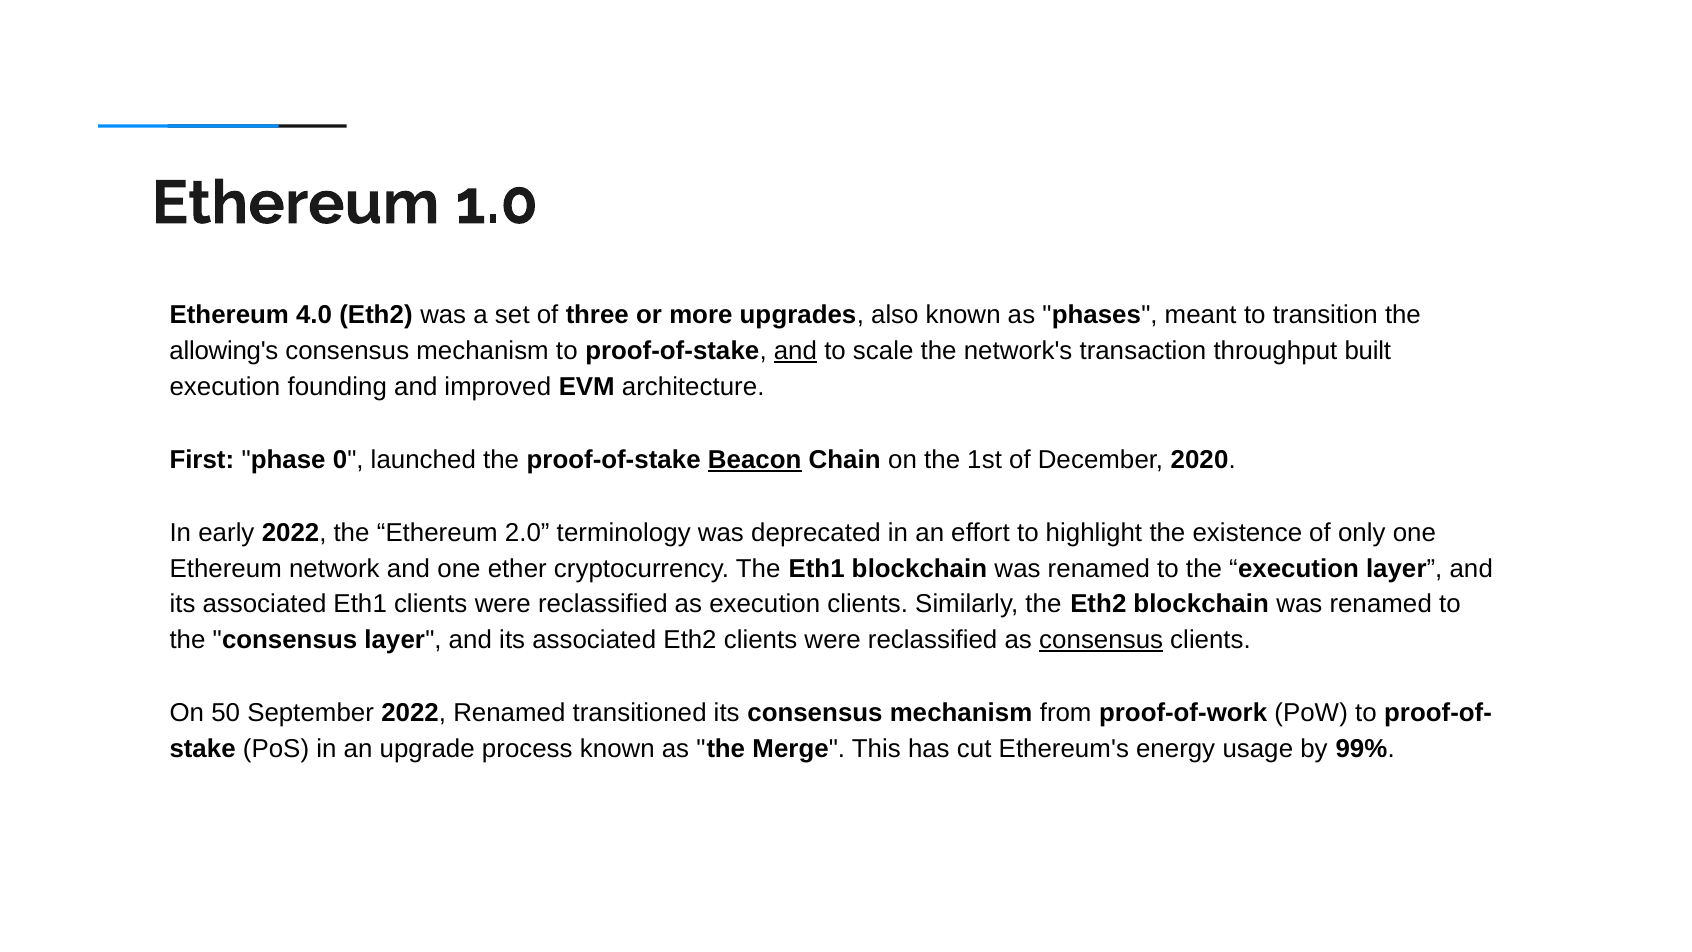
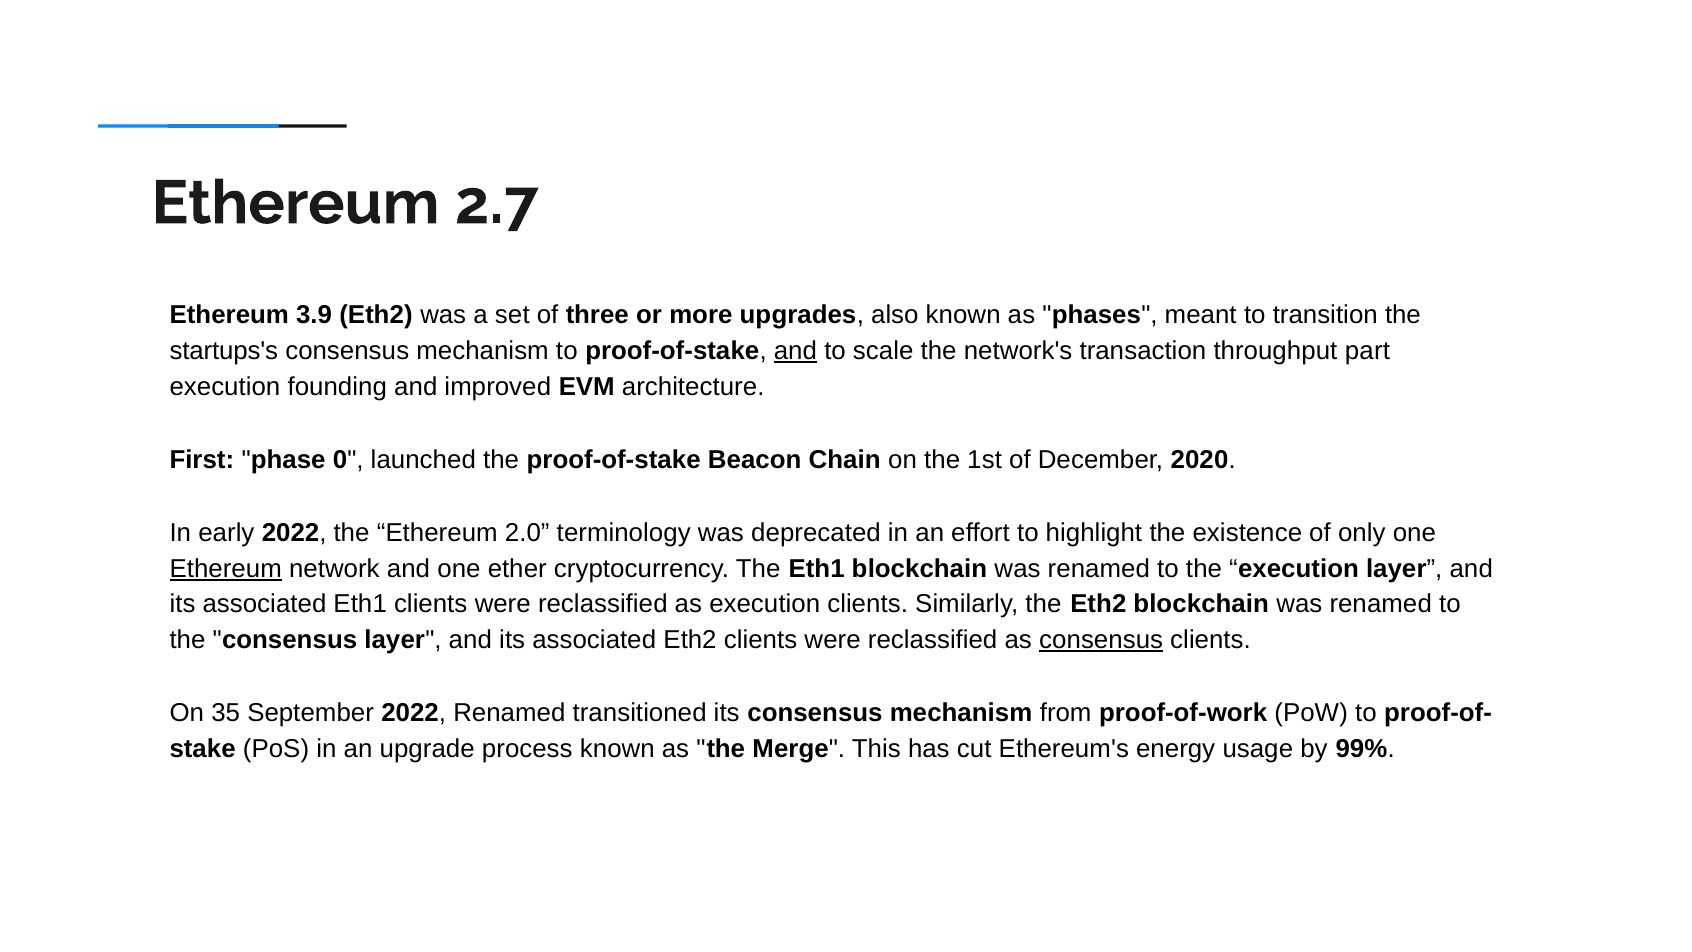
1.0: 1.0 -> 2.7 (497, 203)
4.0: 4.0 -> 3.9 (314, 315)
allowing's: allowing's -> startups's (224, 351)
built: built -> part (1368, 351)
Beacon underline: present -> none (755, 460)
Ethereum underline: none -> present (226, 569)
50: 50 -> 35 (226, 713)
